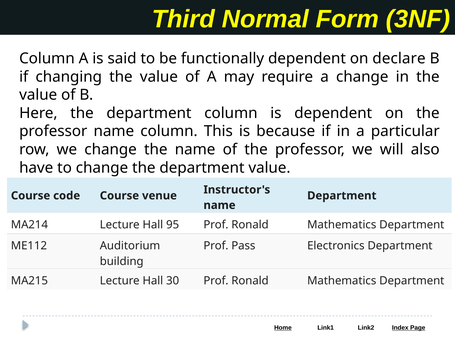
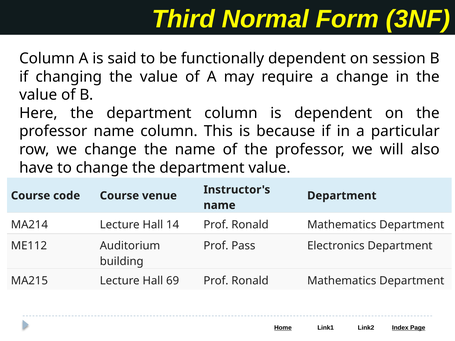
declare: declare -> session (399, 59)
95: 95 -> 14 (173, 225)
30: 30 -> 69 (173, 281)
